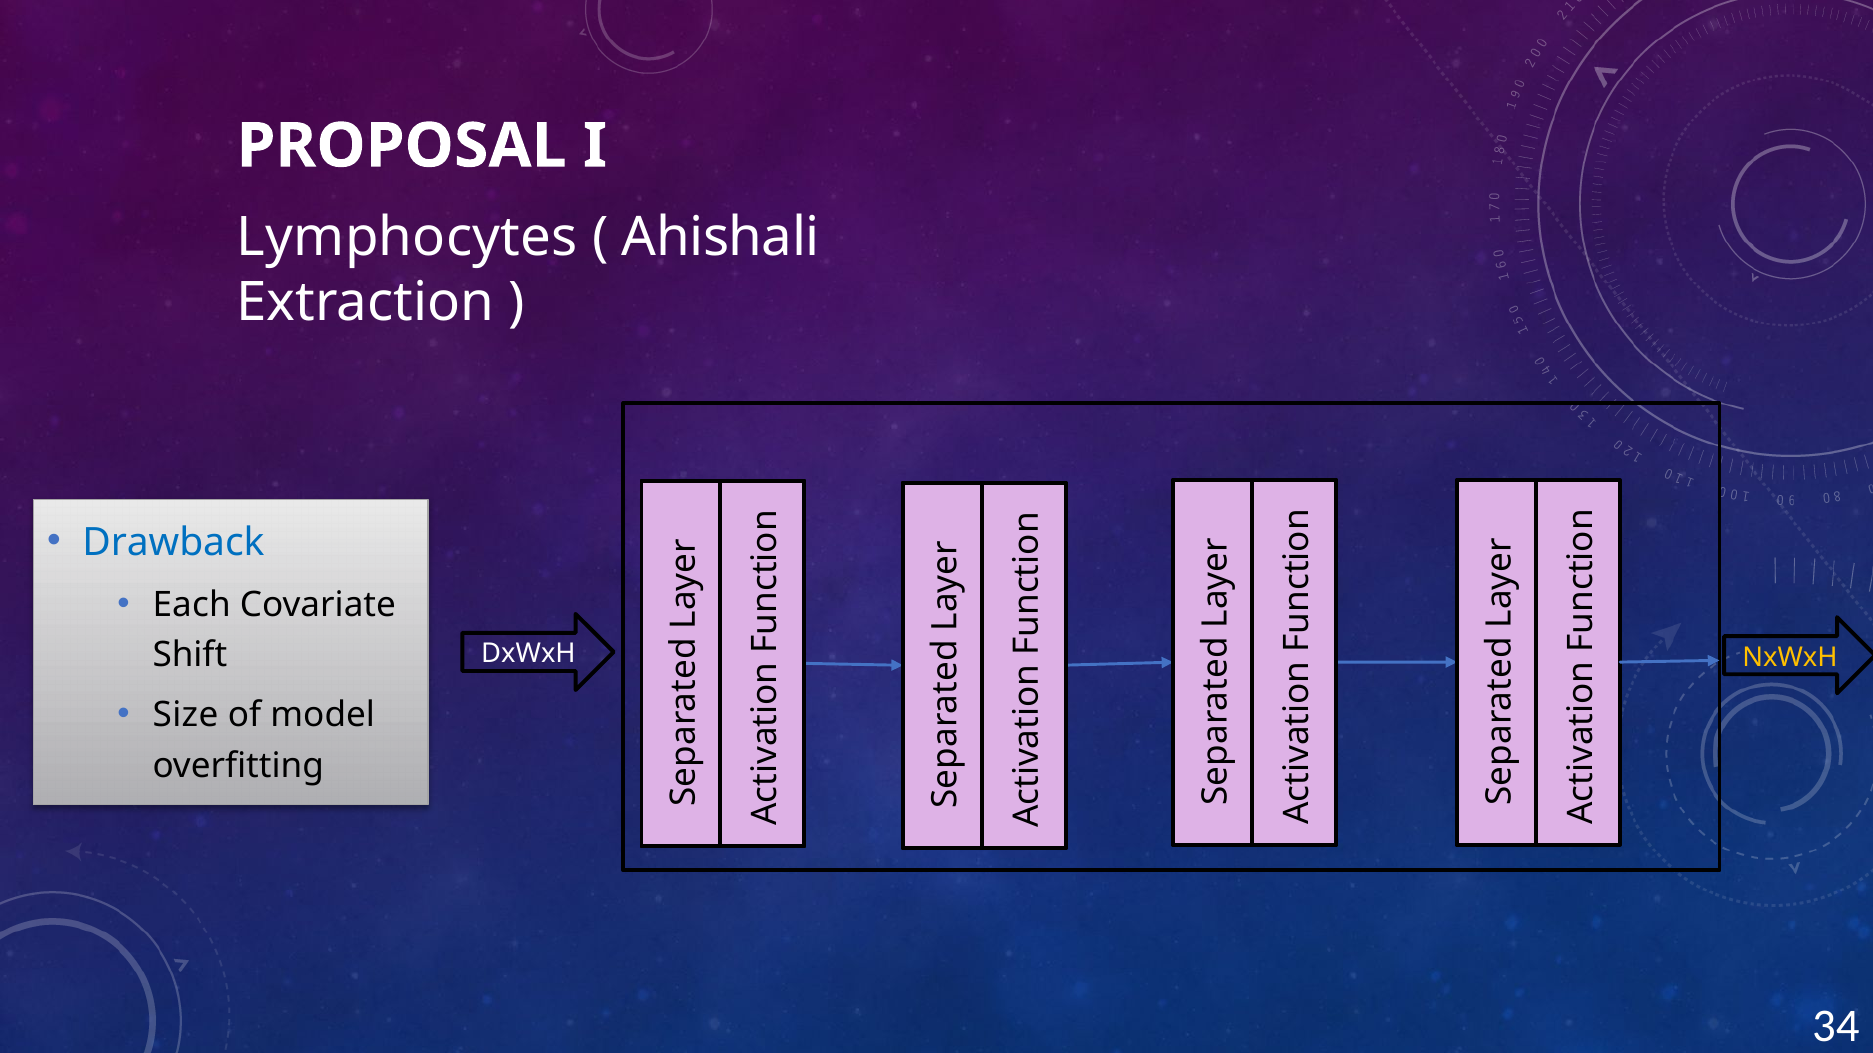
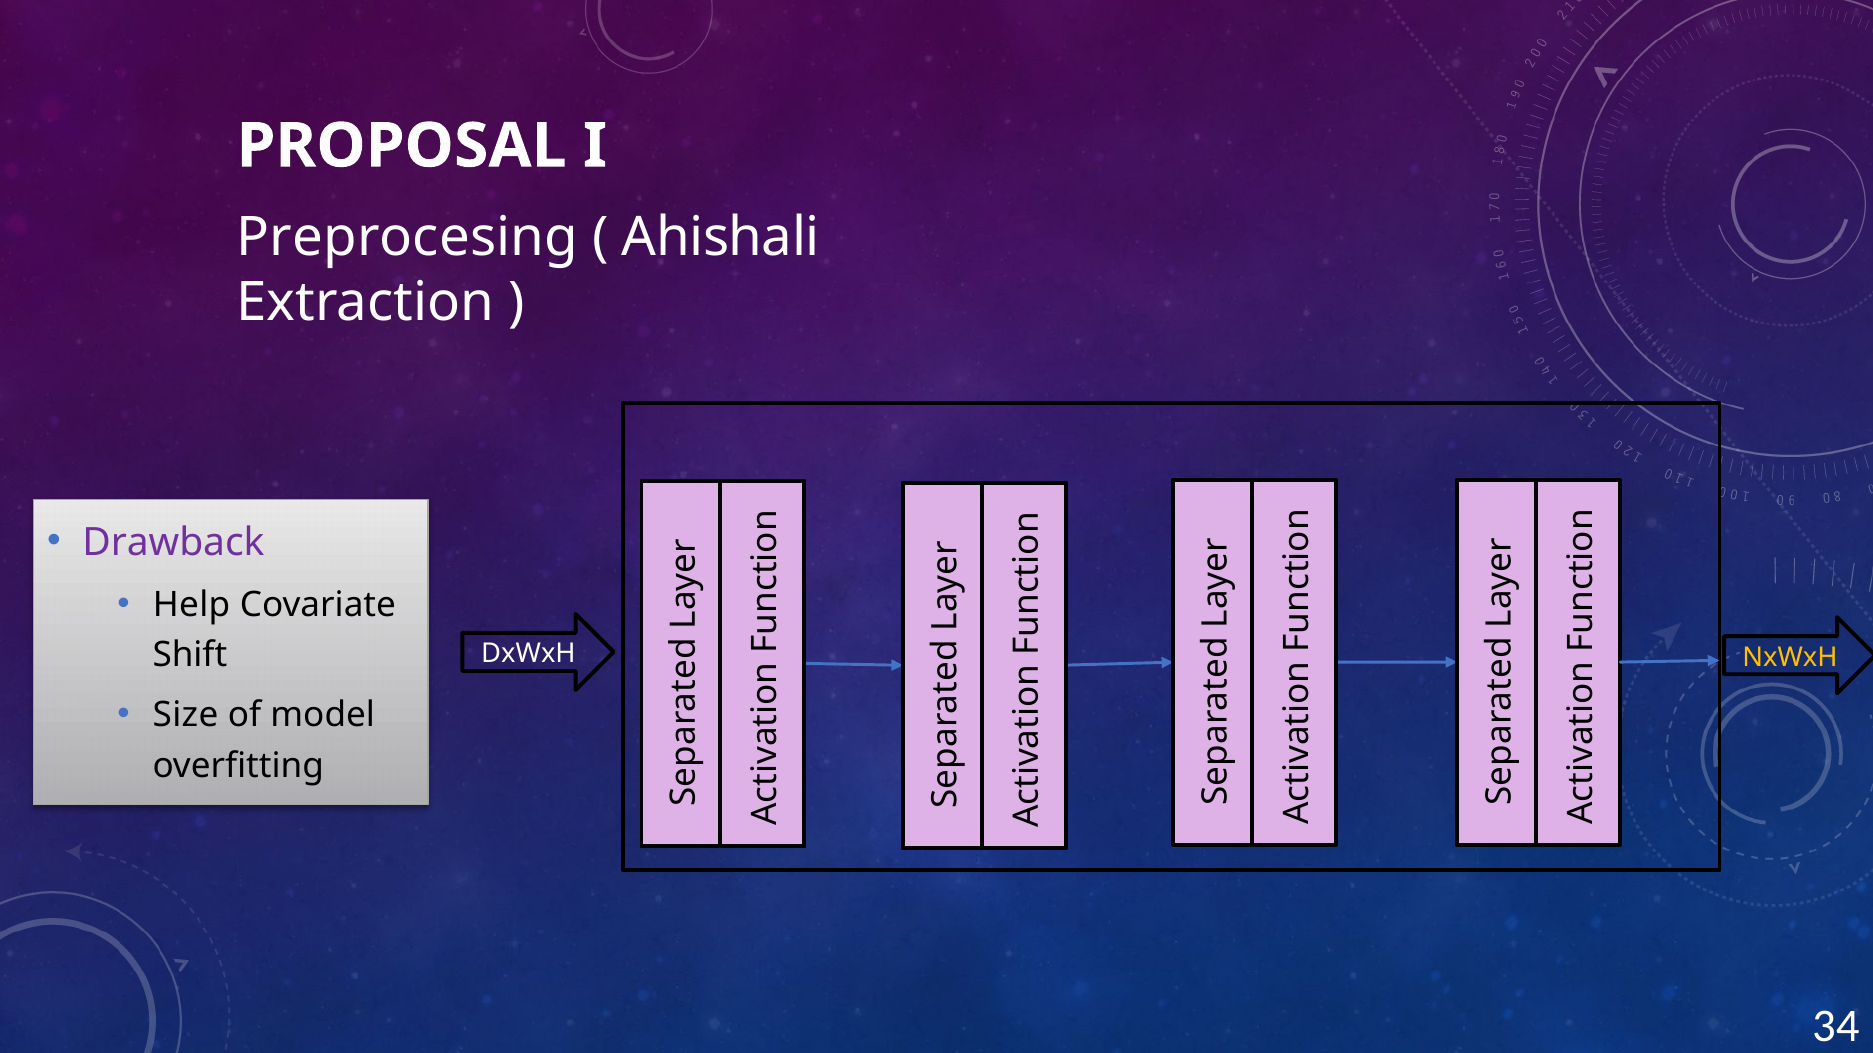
Lymphocytes: Lymphocytes -> Preprocesing (407, 237)
Drawback colour: blue -> purple (173, 542)
Each: Each -> Help (192, 605)
